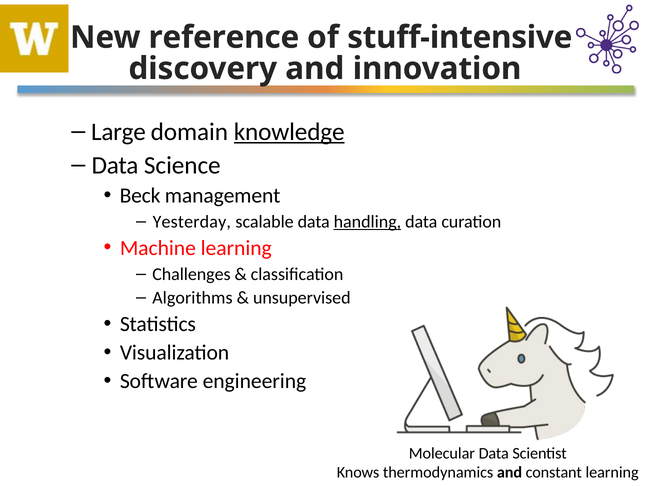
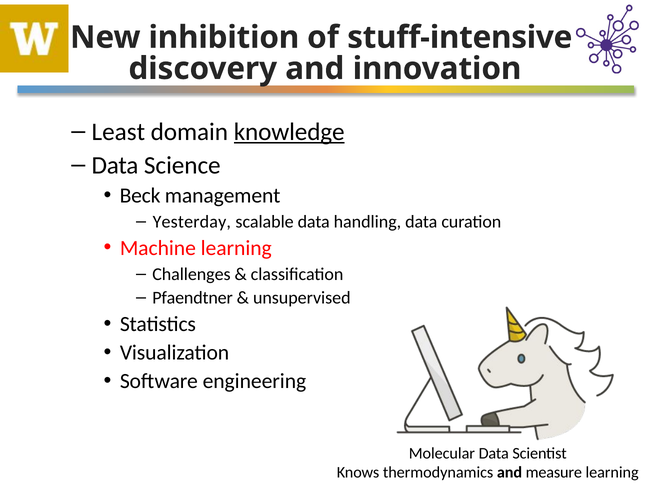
reference: reference -> inhibition (224, 37)
Large: Large -> Least (118, 132)
handling underline: present -> none (367, 222)
Algorithms: Algorithms -> Pfaendtner (193, 298)
constant: constant -> measure (554, 473)
